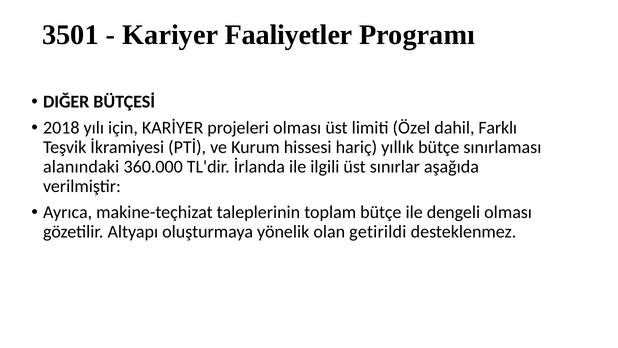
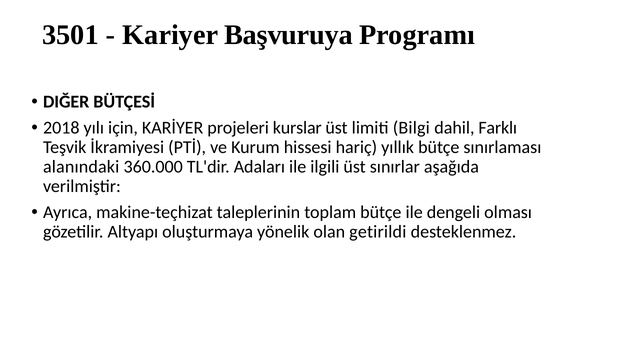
Faaliyetler: Faaliyetler -> Başvuruya (289, 35)
projeleri olması: olması -> kurslar (297, 128)
Özel: Özel -> Bilgi (411, 128)
İrlanda: İrlanda -> Adaları (259, 167)
